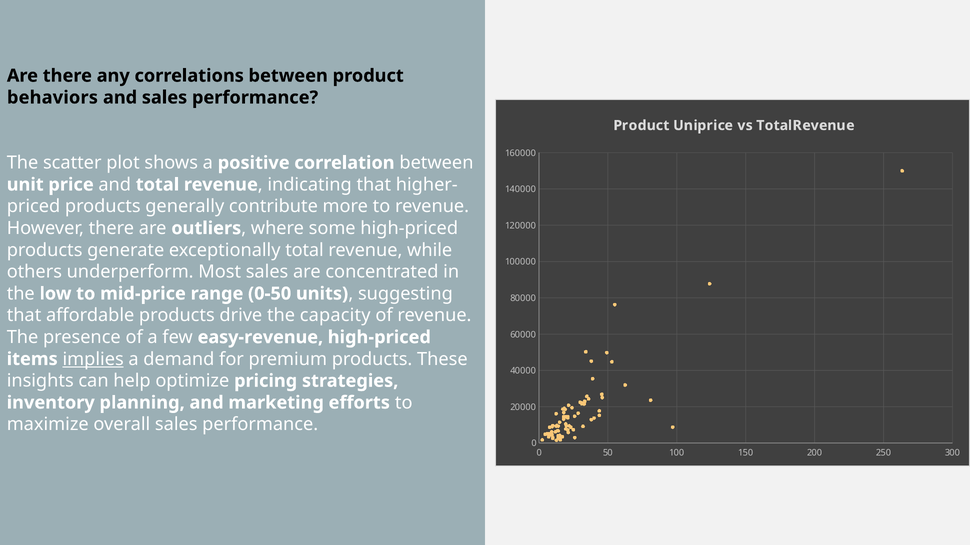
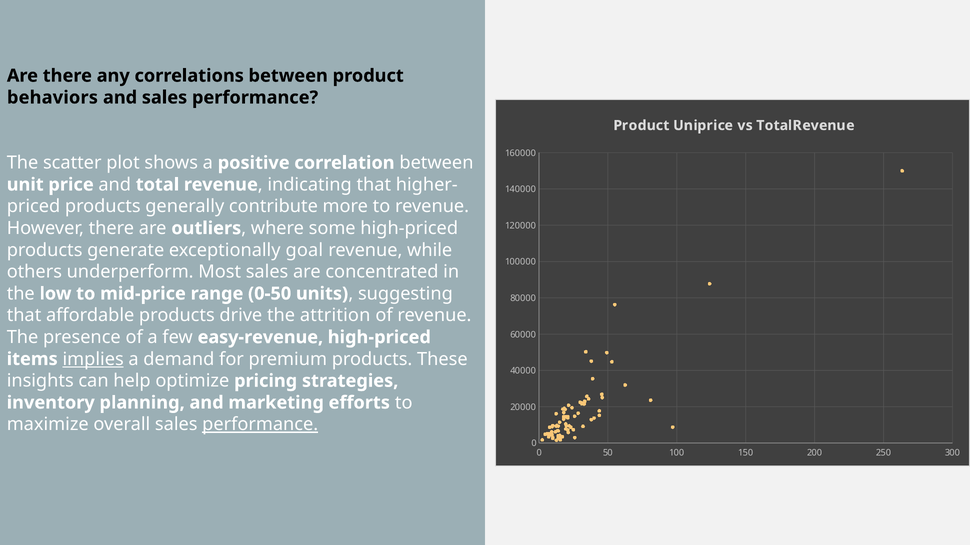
exceptionally total: total -> goal (304, 250)
capacity: capacity -> attrition (335, 316)
performance underline: none -> present (260, 425)
